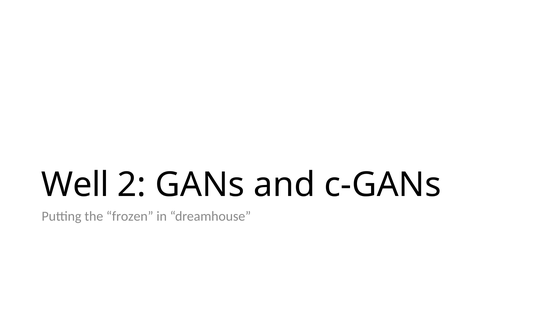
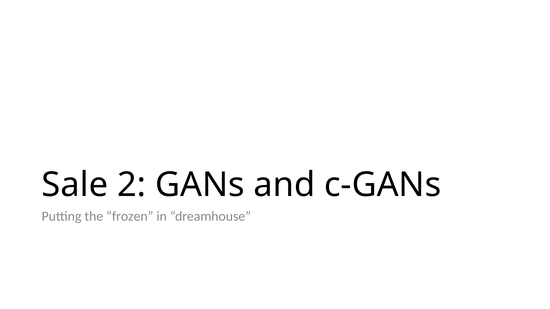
Well: Well -> Sale (75, 185)
